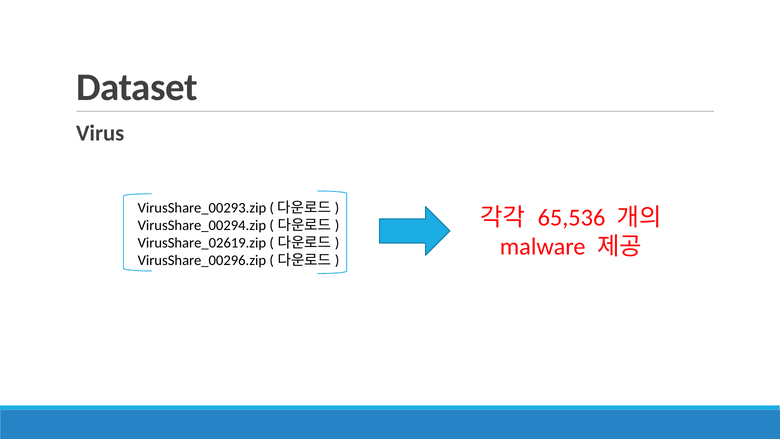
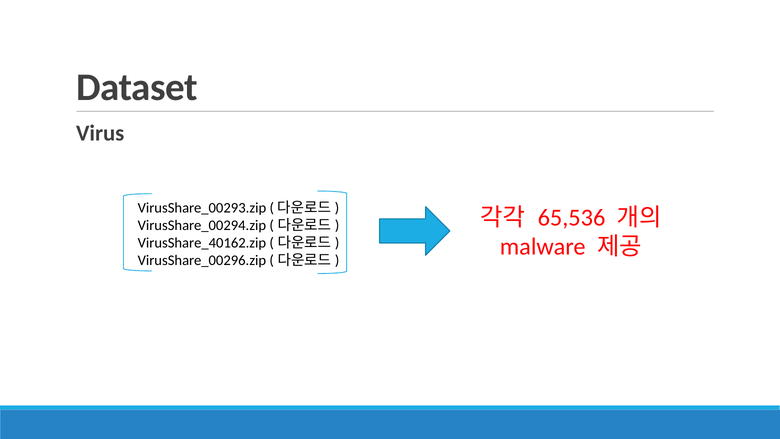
VirusShare_02619.zip: VirusShare_02619.zip -> VirusShare_40162.zip (202, 243)
